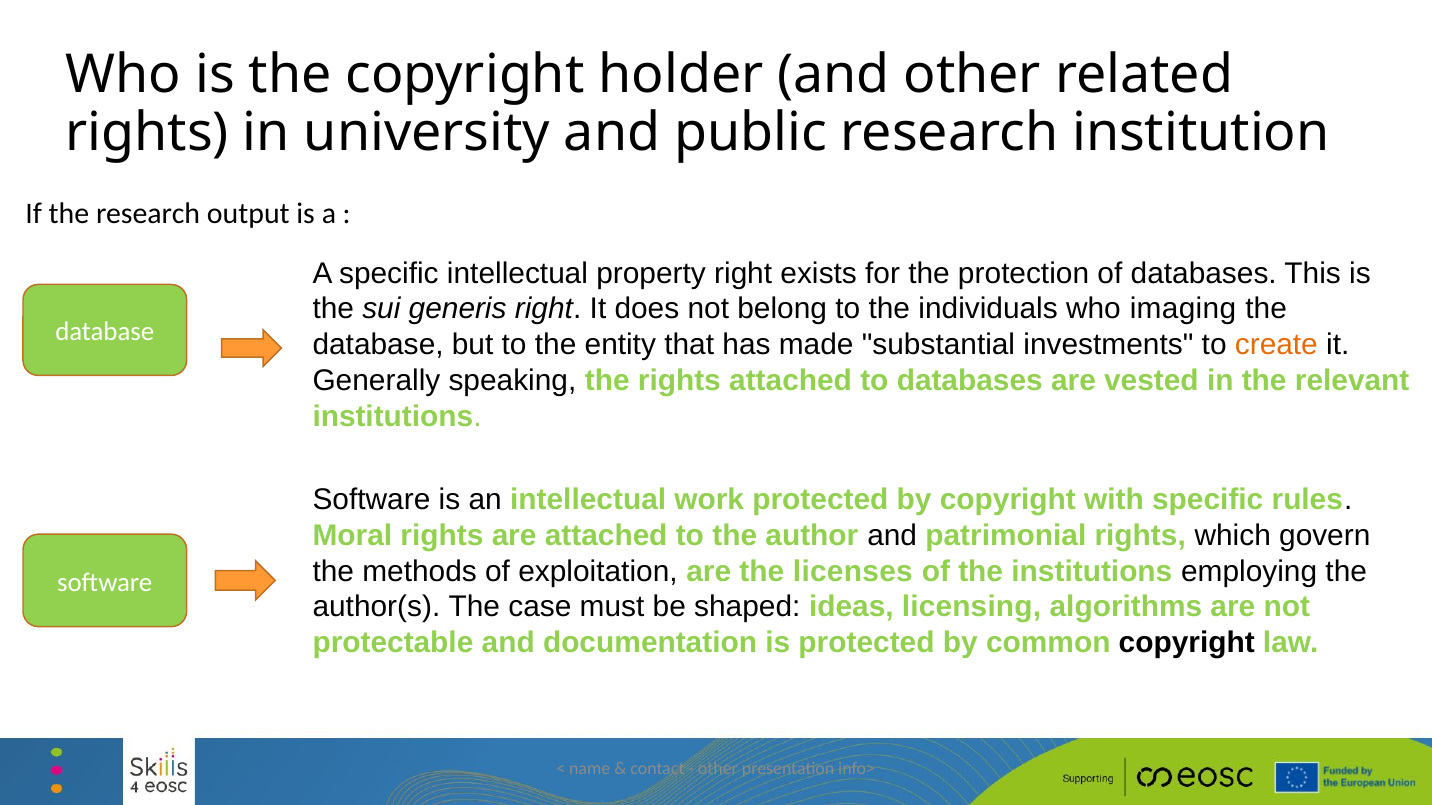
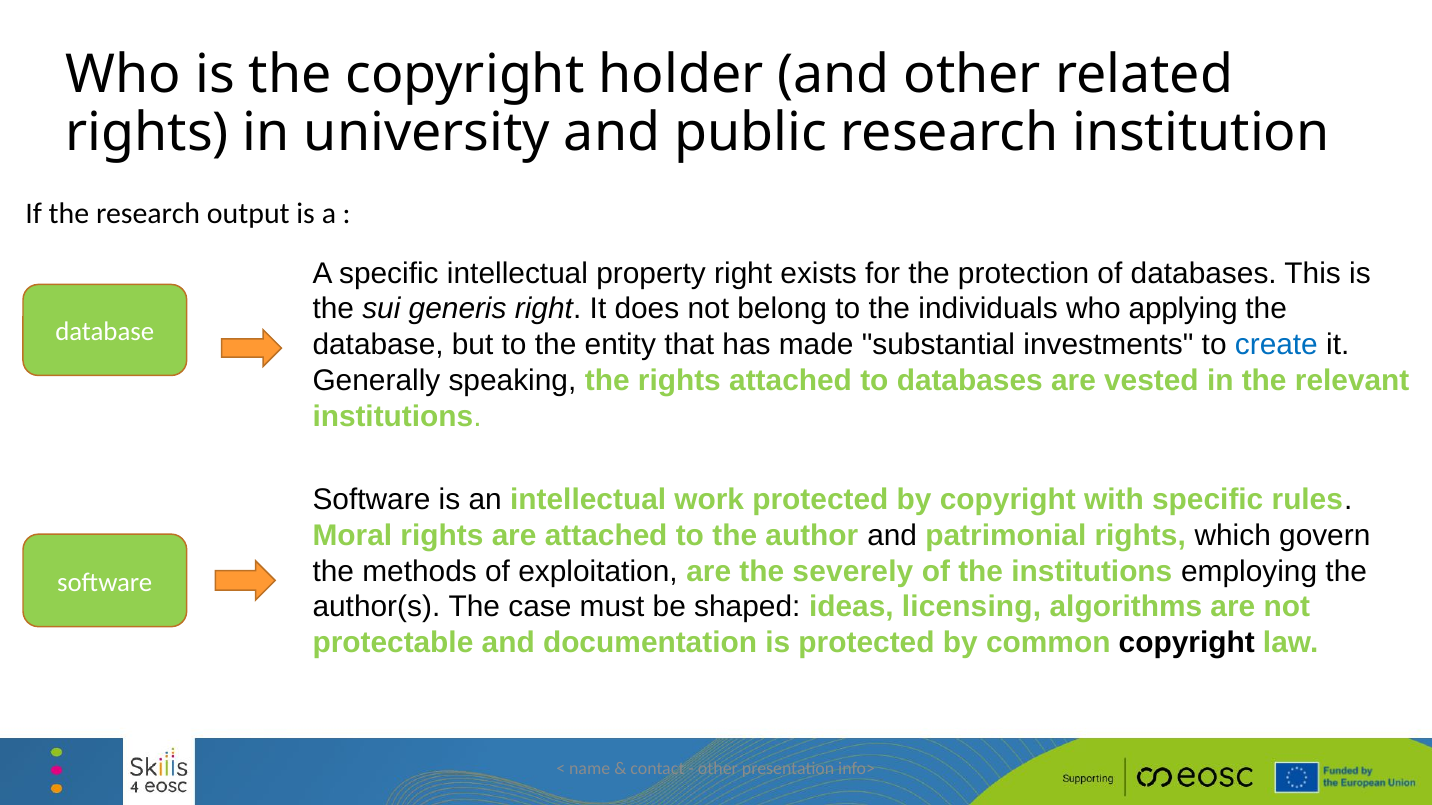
imaging: imaging -> applying (1183, 309)
create colour: orange -> blue (1276, 345)
licenses: licenses -> severely (853, 572)
